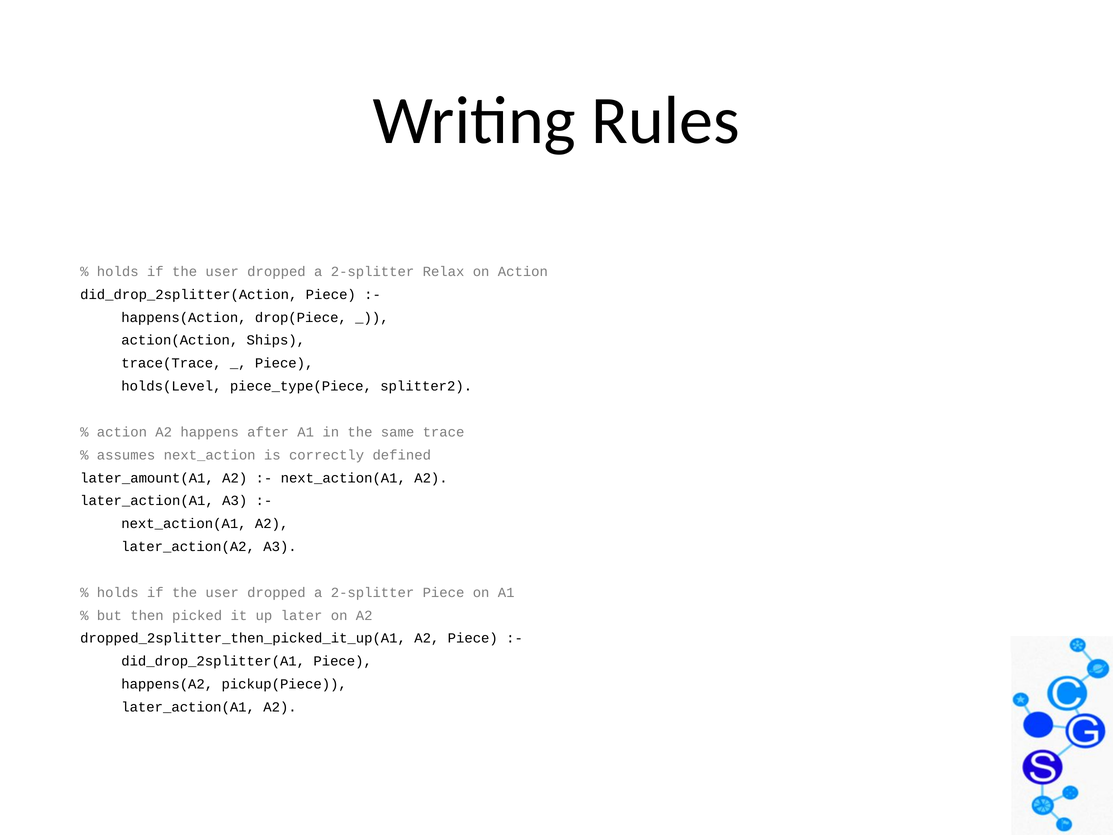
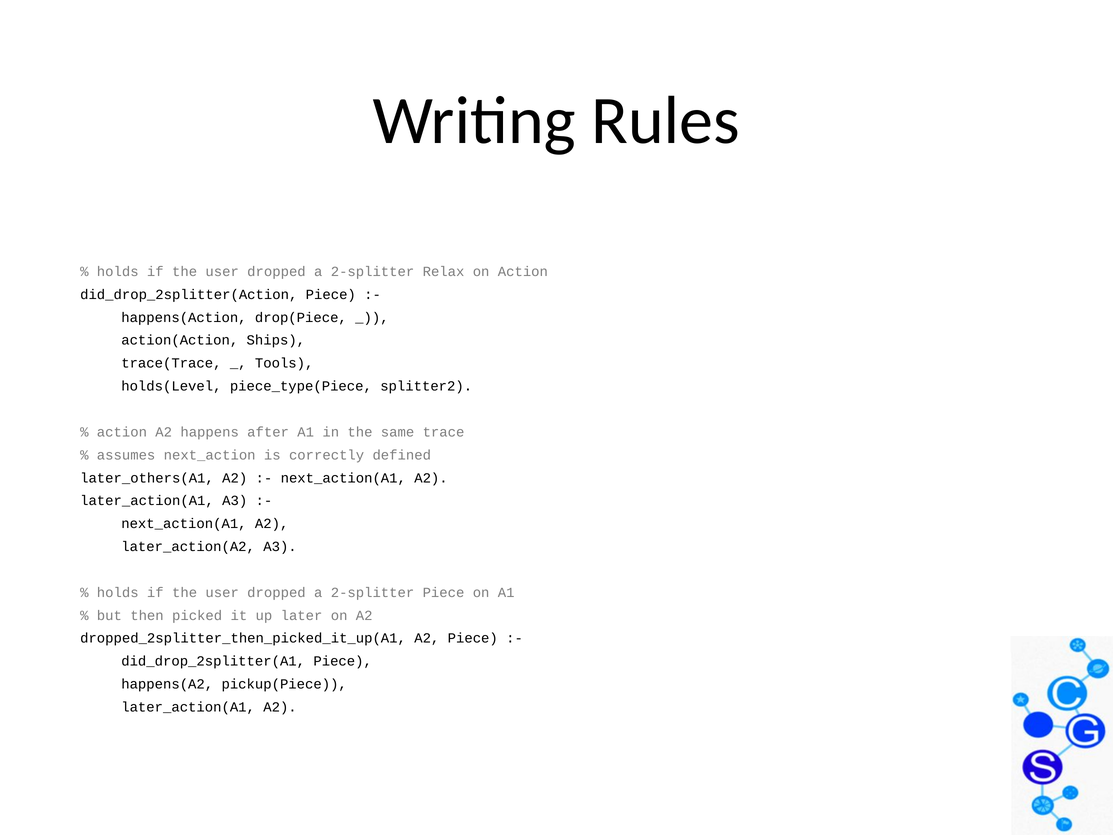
Piece: Piece -> Tools (284, 363)
later_amount(A1: later_amount(A1 -> later_others(A1 (147, 478)
